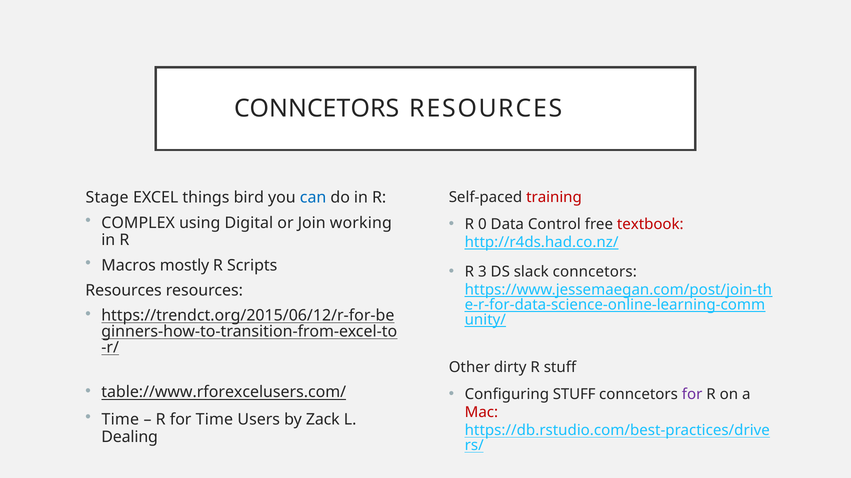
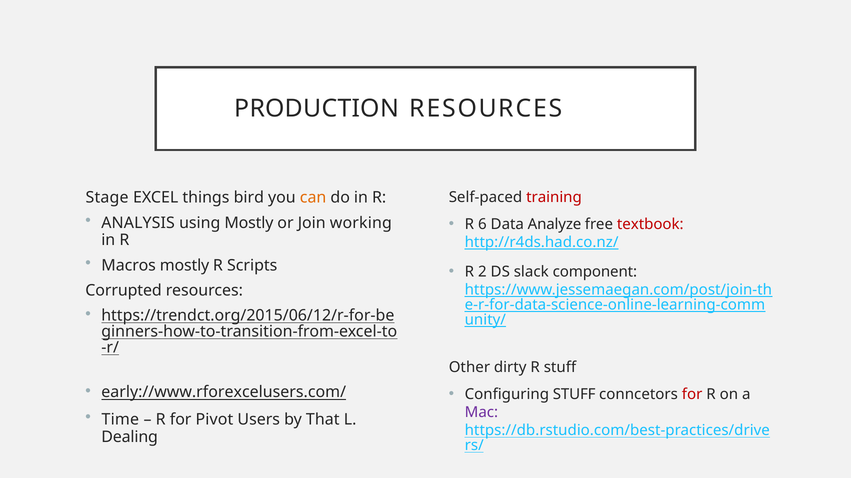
CONNCETORS: CONNCETORS -> PRODUCTION (317, 109)
can colour: blue -> orange (313, 198)
COMPLEX: COMPLEX -> ANALYSIS (138, 223)
using Digital: Digital -> Mostly (249, 223)
0: 0 -> 6 (482, 224)
Control: Control -> Analyze (554, 224)
3: 3 -> 2 (482, 272)
slack conncetors: conncetors -> component (595, 272)
Resources: Resources -> Corrupted (124, 291)
table://www.rforexcelusers.com/: table://www.rforexcelusers.com/ -> early://www.rforexcelusers.com/ (224, 393)
for colour: purple -> red (692, 395)
Mac colour: red -> purple (481, 413)
for Time: Time -> Pivot (214, 420)
Zack: Zack -> That (323, 420)
